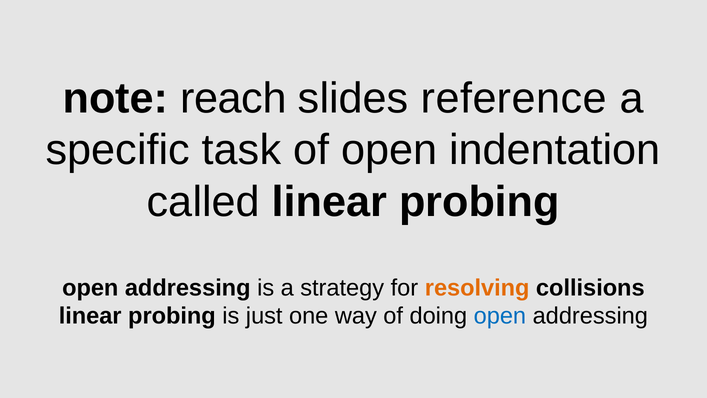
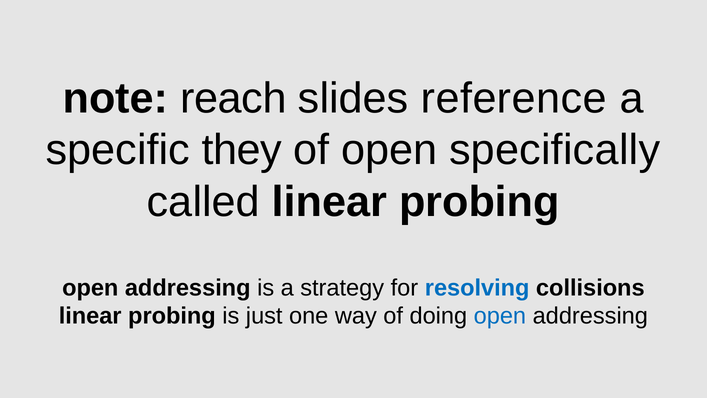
task: task -> they (242, 150)
indentation: indentation -> specifically (555, 150)
resolving colour: orange -> blue (477, 288)
